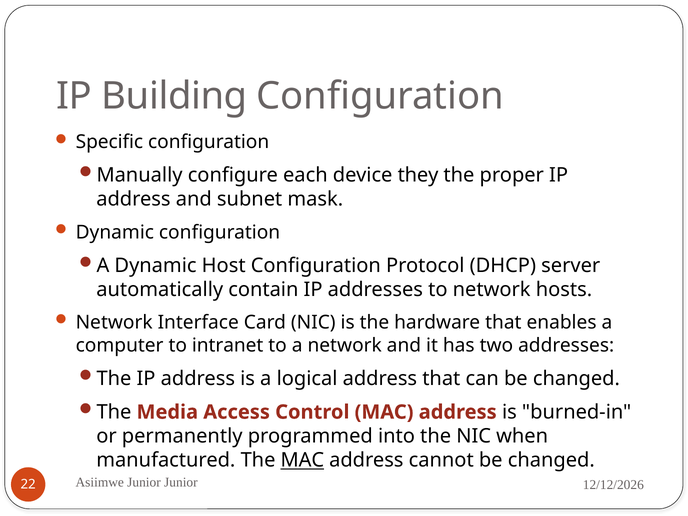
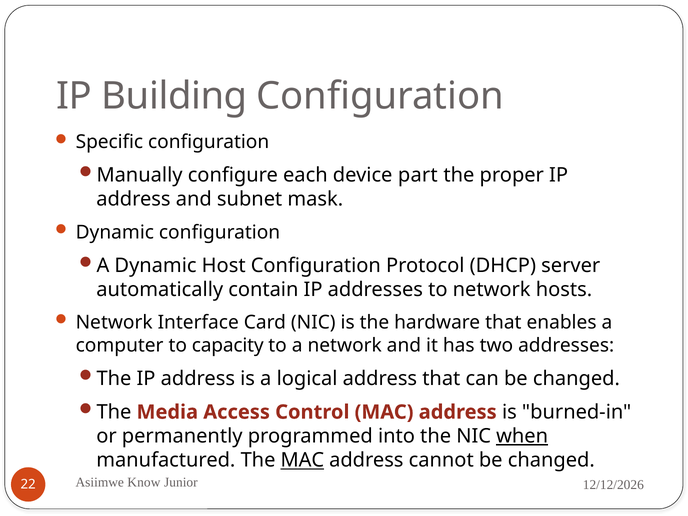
they: they -> part (418, 175)
intranet: intranet -> capacity (228, 345)
when underline: none -> present (522, 436)
Asiimwe Junior: Junior -> Know (144, 483)
